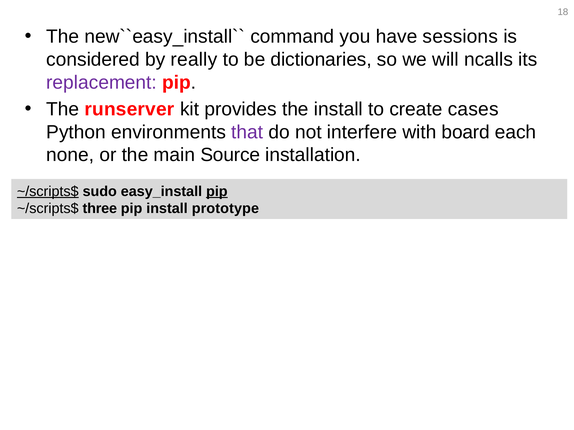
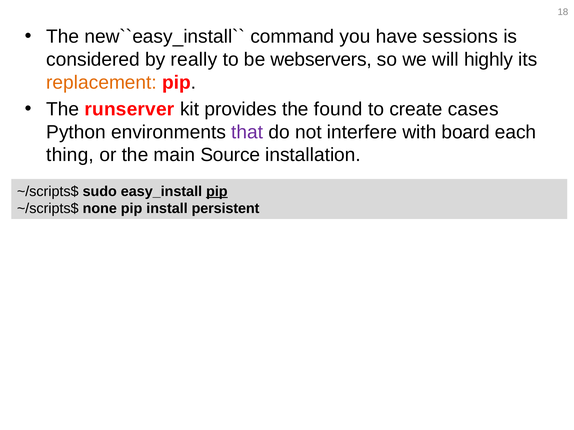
dictionaries: dictionaries -> webservers (321, 60)
ncalls: ncalls -> highly (489, 60)
replacement colour: purple -> orange (102, 82)
the install: install -> found (338, 109)
none: none -> thing (70, 155)
~/scripts$ underline: present -> none (48, 192)
three: three -> none (100, 209)
prototype: prototype -> persistent (226, 209)
